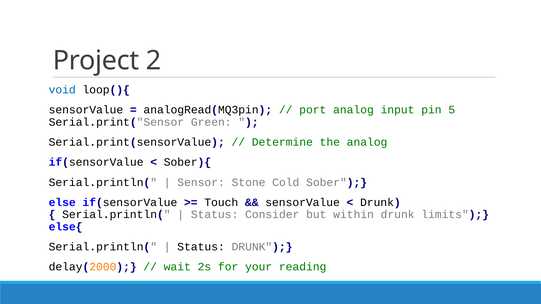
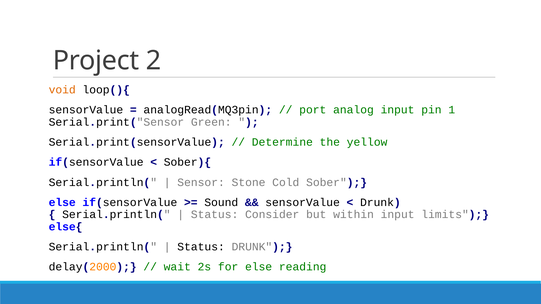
void colour: blue -> orange (62, 90)
5: 5 -> 1 (452, 110)
the analog: analog -> yellow (367, 142)
Touch: Touch -> Sound (221, 203)
within drunk: drunk -> input (398, 215)
for your: your -> else (259, 267)
